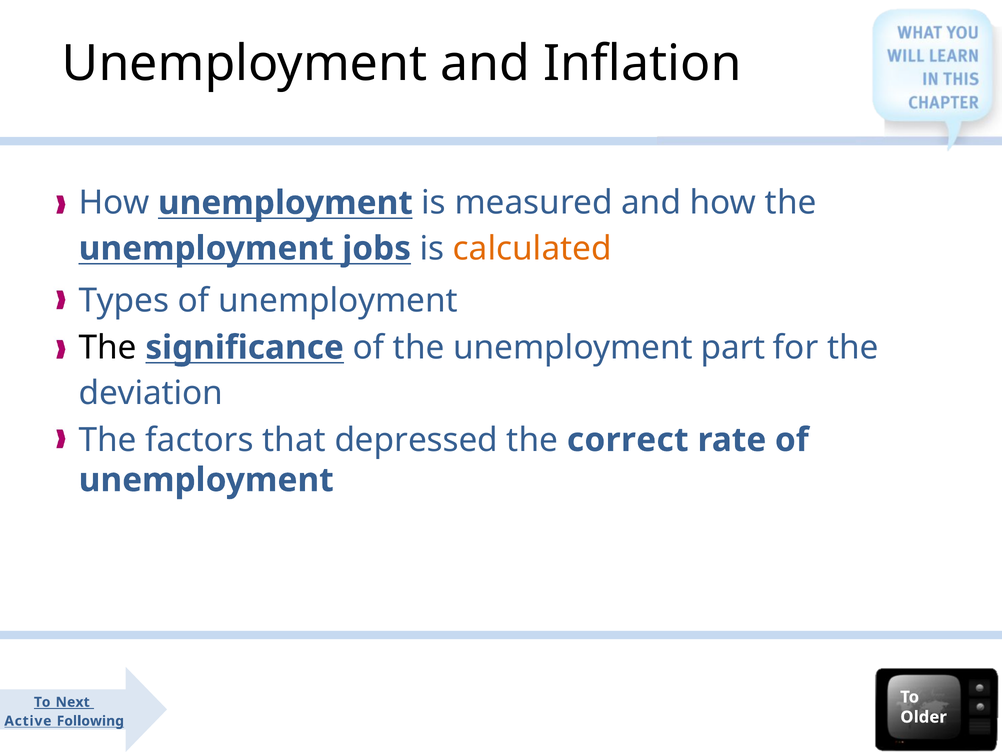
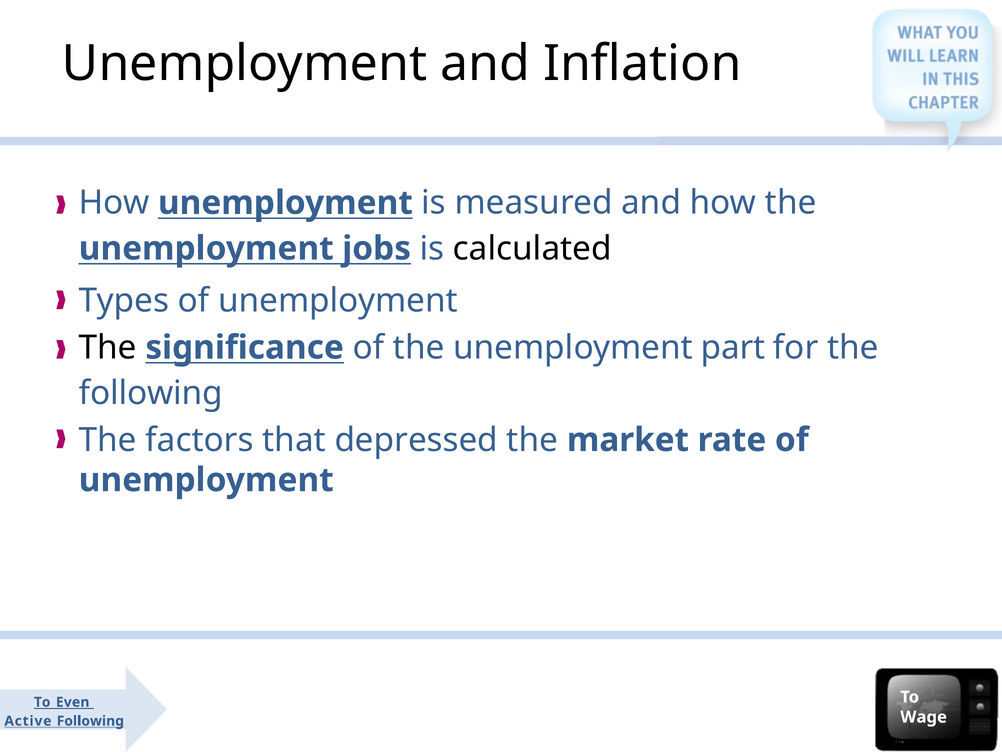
calculated colour: orange -> black (532, 248)
deviation: deviation -> following (151, 393)
correct: correct -> market (628, 440)
Next: Next -> Even (73, 702)
Older: Older -> Wage (924, 717)
